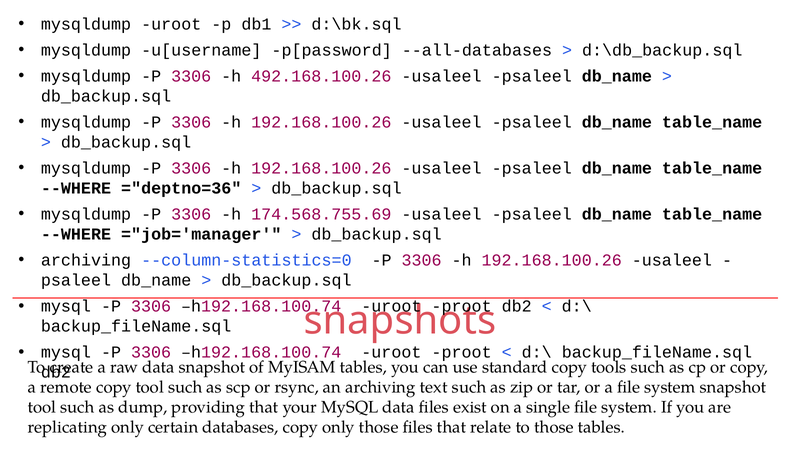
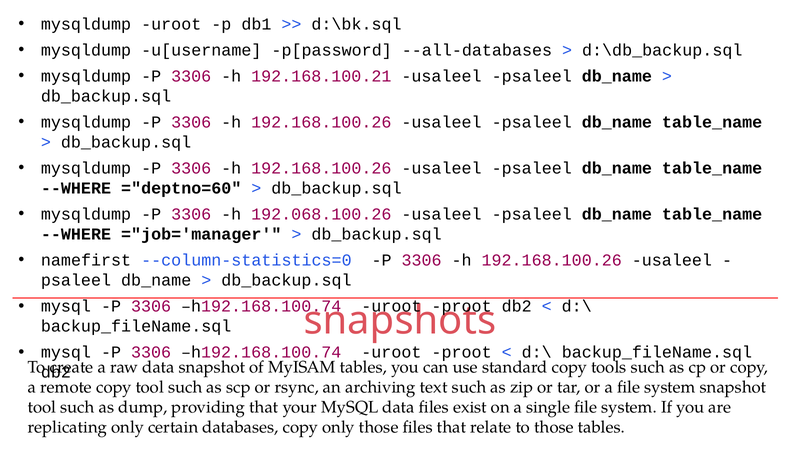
492.168.100.26: 492.168.100.26 -> 192.168.100.21 (321, 76)
="deptno=36: ="deptno=36 -> ="deptno=60 (181, 188)
174.568.755.69: 174.568.755.69 -> 192.068.100.26 (321, 214)
archiving: archiving -> namefirst (86, 260)
